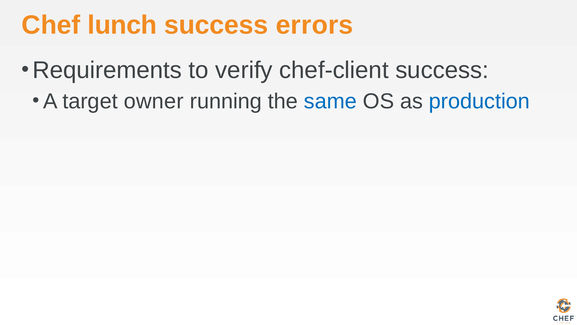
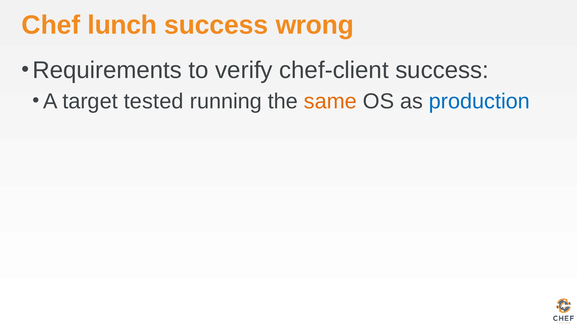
errors: errors -> wrong (315, 25)
owner: owner -> tested (154, 101)
same colour: blue -> orange (330, 101)
